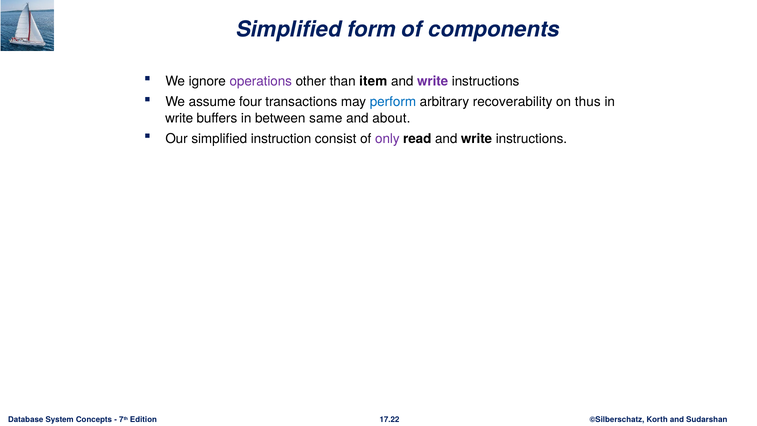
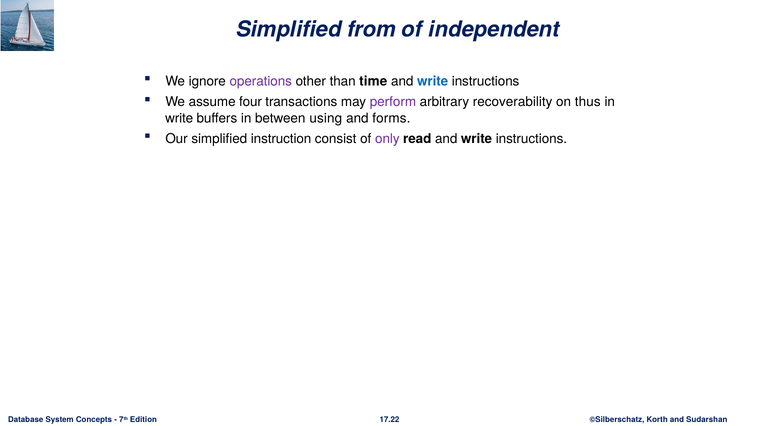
form: form -> from (372, 30)
components: components -> independent (494, 30)
item: item -> time (373, 81)
write colour: purple -> blue (433, 81)
perform colour: blue -> purple (393, 102)
same: same -> using (326, 118)
about: about -> forms (391, 118)
